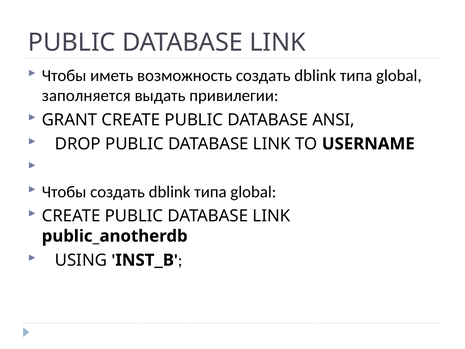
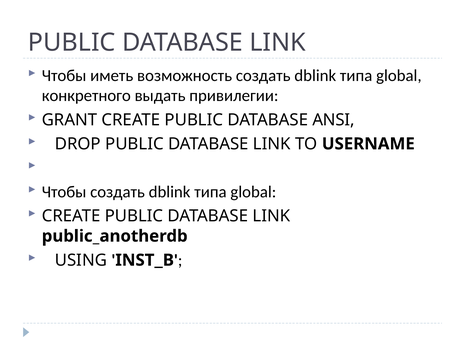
заполняется: заполняется -> конкретного (86, 96)
